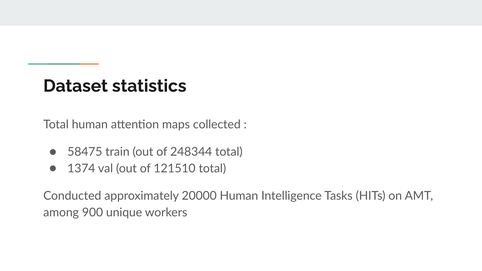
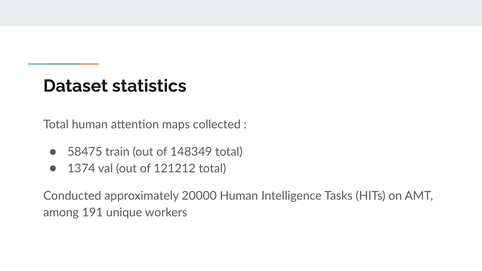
248344: 248344 -> 148349 (191, 152)
121510: 121510 -> 121212 (175, 169)
900: 900 -> 191 (93, 213)
